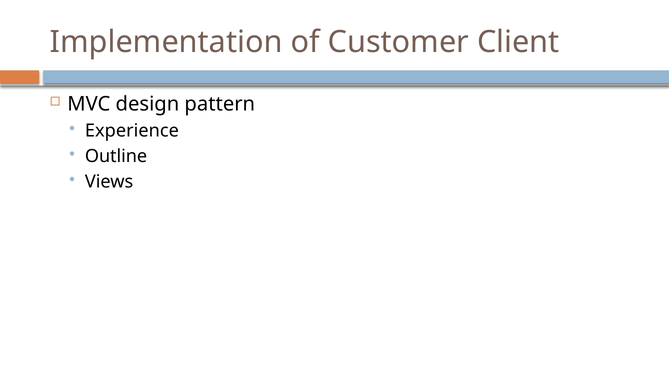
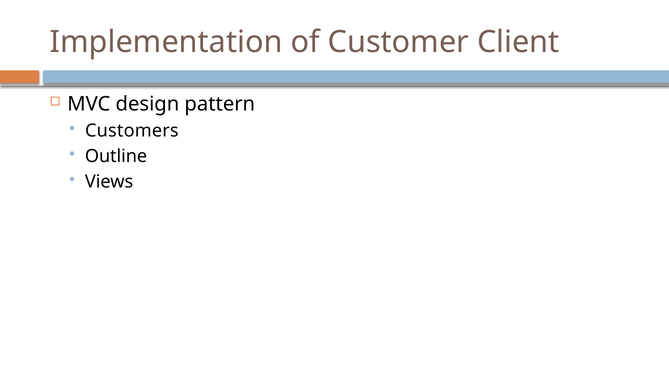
Experience: Experience -> Customers (132, 131)
